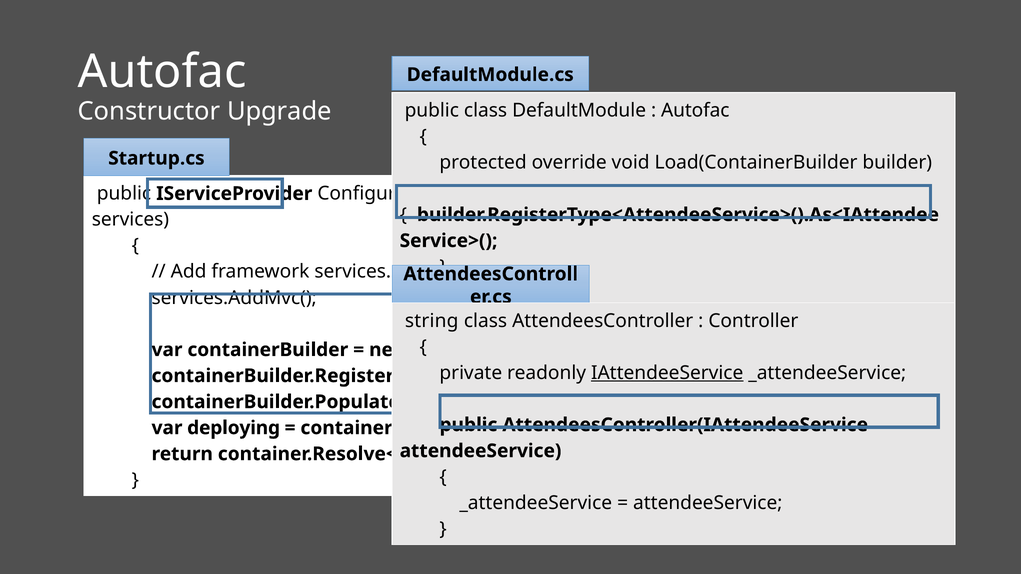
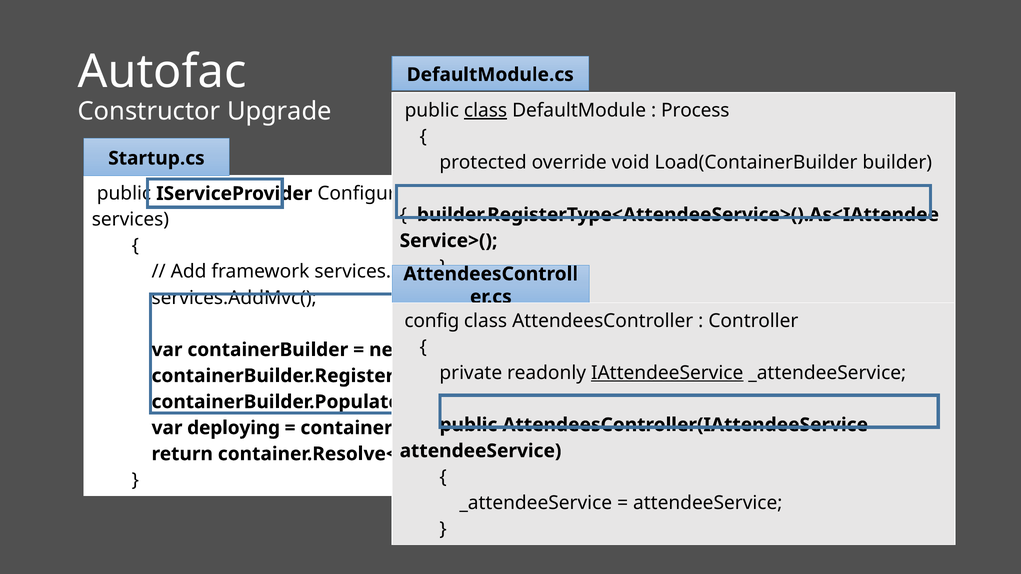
class underline: none -> present (486, 111)
Autofac: Autofac -> Process (695, 111)
string: string -> config (432, 321)
